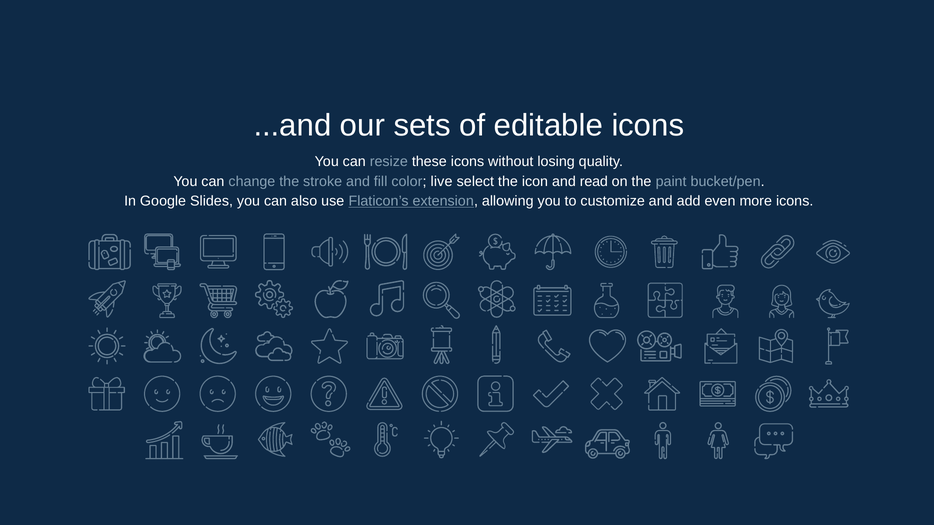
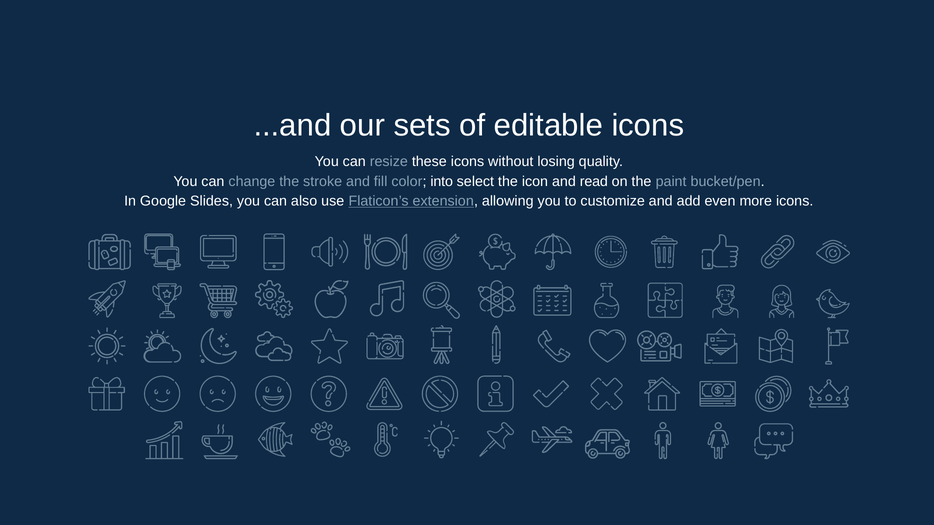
live: live -> into (442, 182)
